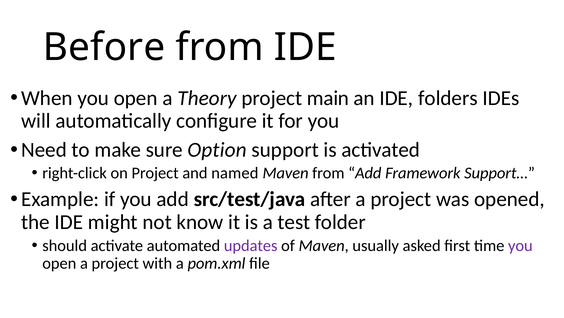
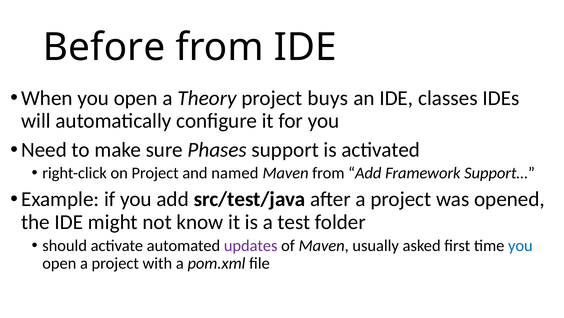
main: main -> buys (328, 98)
folders: folders -> classes (448, 98)
Option: Option -> Phases (217, 149)
you colour: purple -> blue (520, 245)
